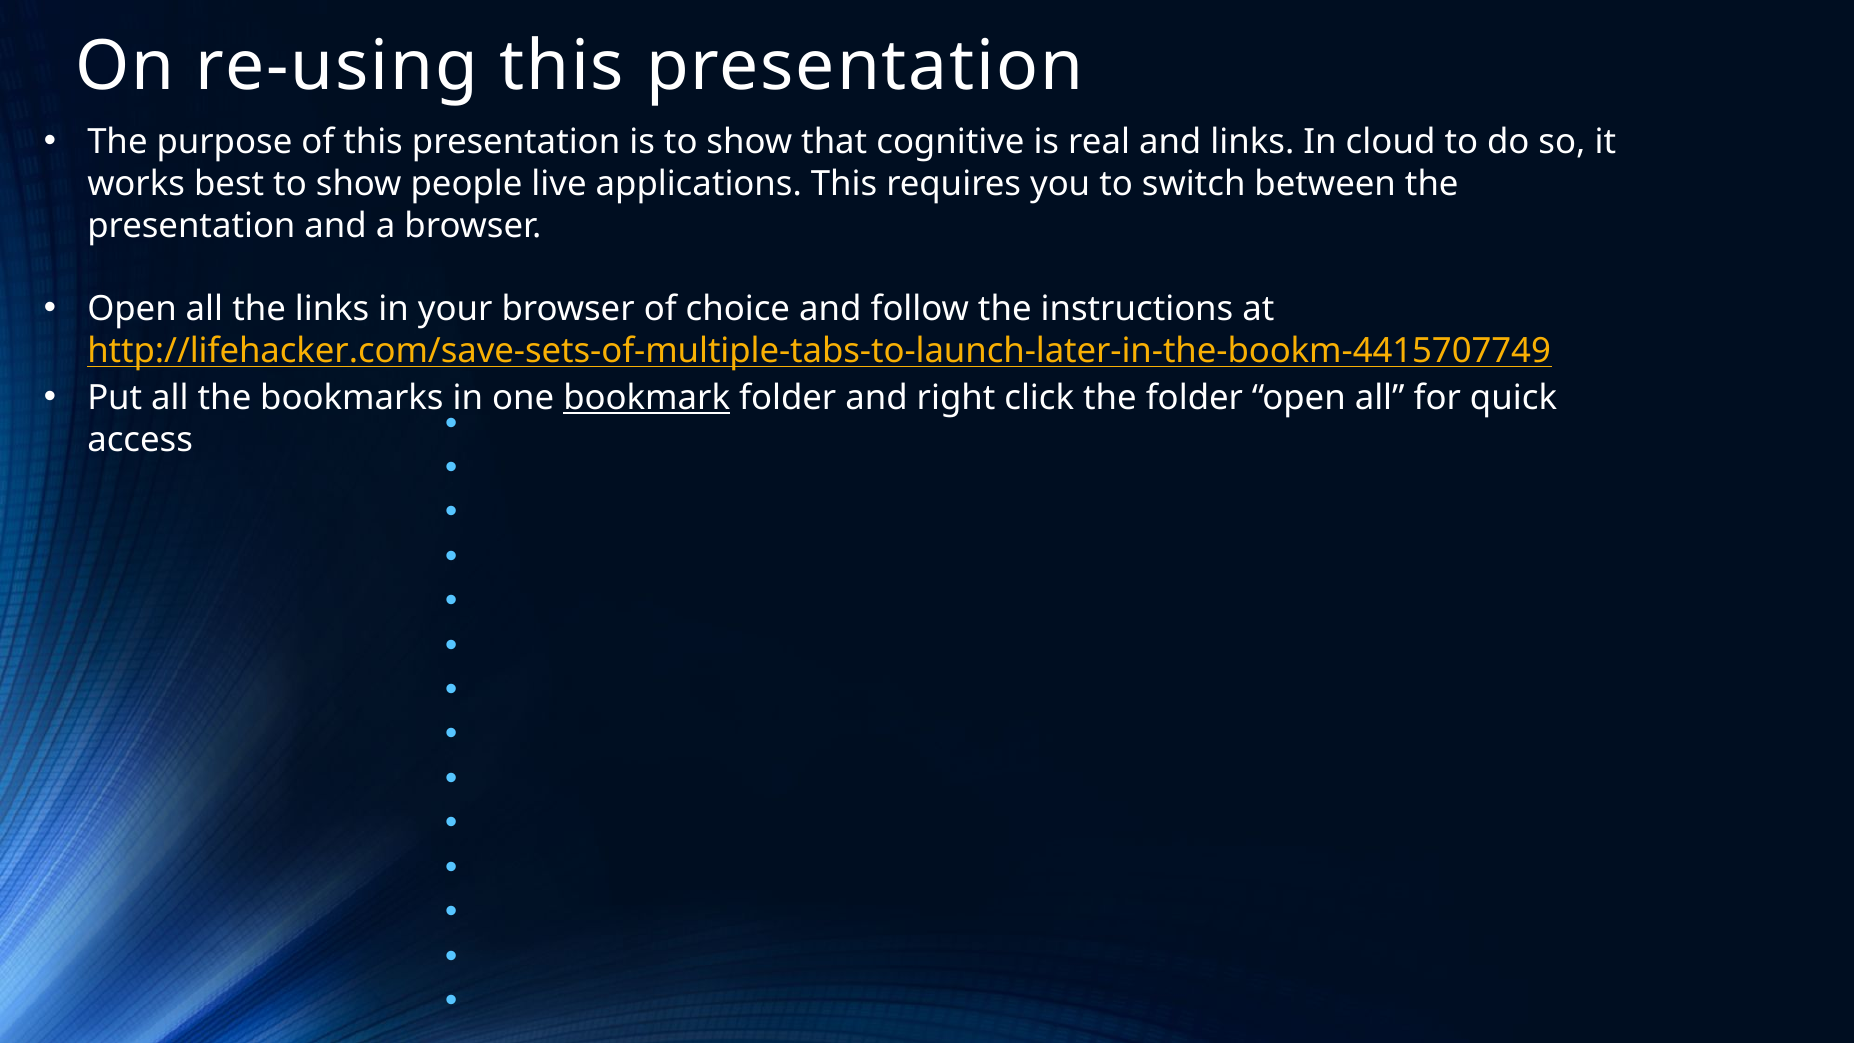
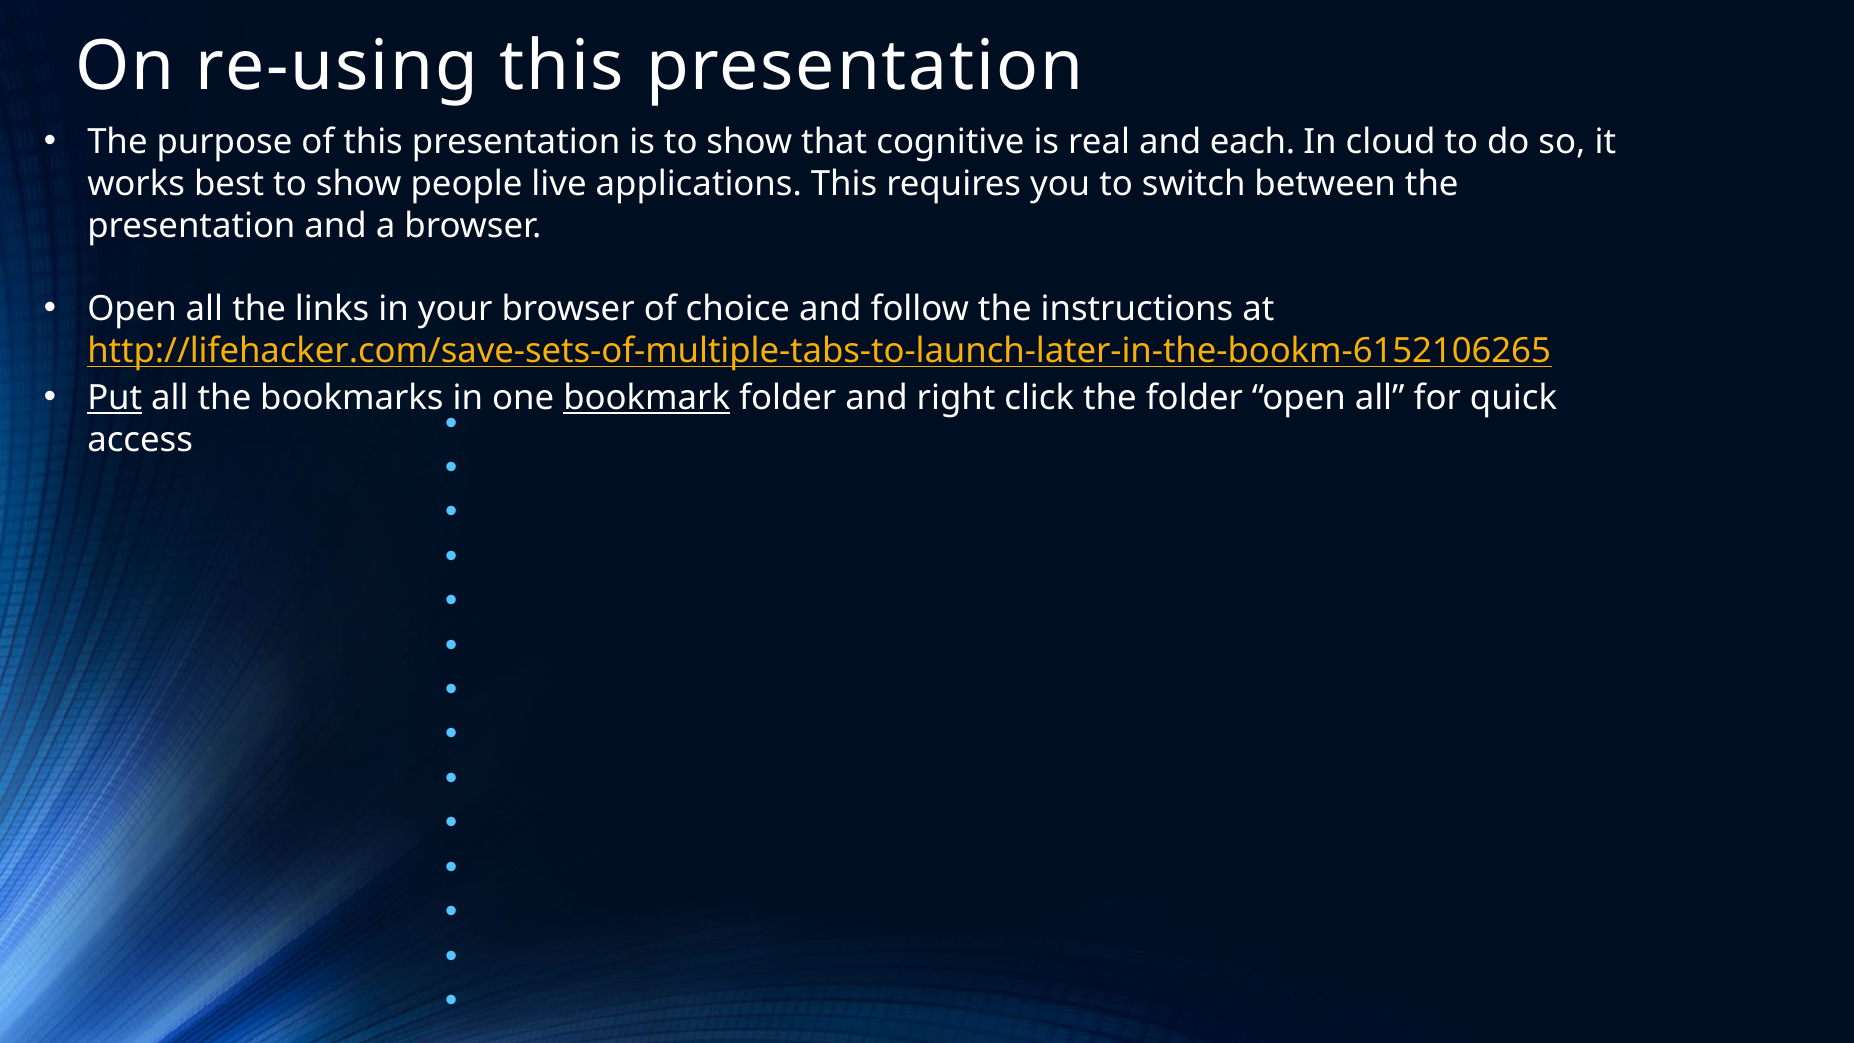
and links: links -> each (1253, 142)
http://lifehacker.com/save-sets-of-multiple-tabs-to-launch-later-in-the-bookm-4415707749: http://lifehacker.com/save-sets-of-multiple-tabs-to-launch-later-in-the-bookm-4415707749 -> http://lifehacker.com/save-sets-of-multiple-tabs-to-launch-later-in-the-bookm-6152106265 (819, 351)
Put underline: none -> present (115, 398)
